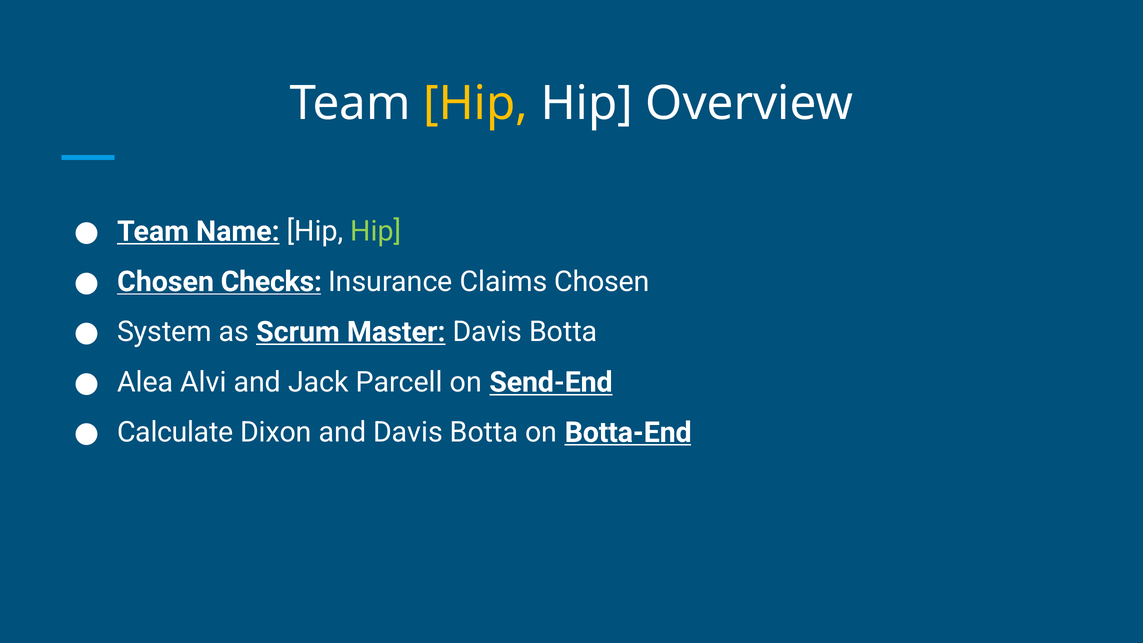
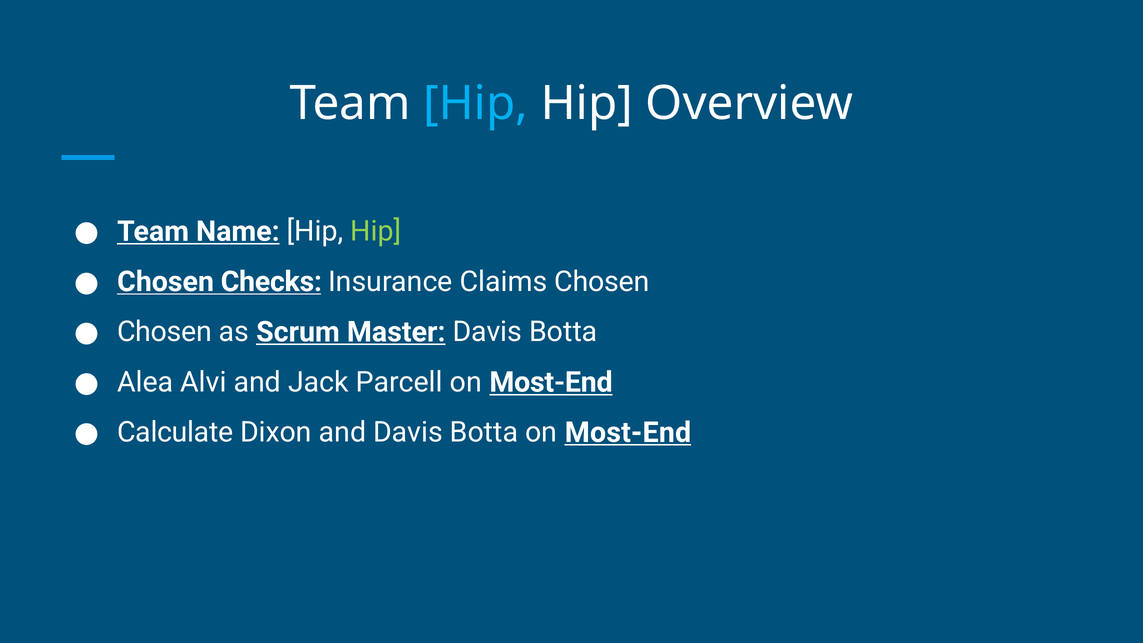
Hip colour: yellow -> light blue (476, 104)
System: System -> Chosen (164, 332)
Parcell on Send-End: Send-End -> Most-End (551, 382)
Botta on Botta-End: Botta-End -> Most-End (628, 432)
